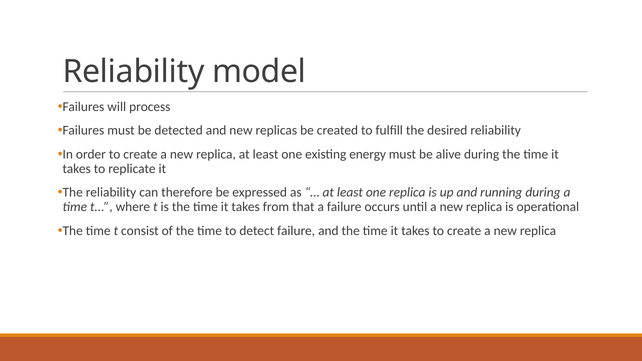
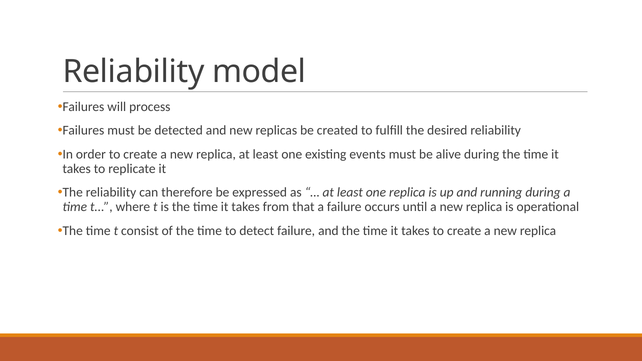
energy: energy -> events (368, 154)
